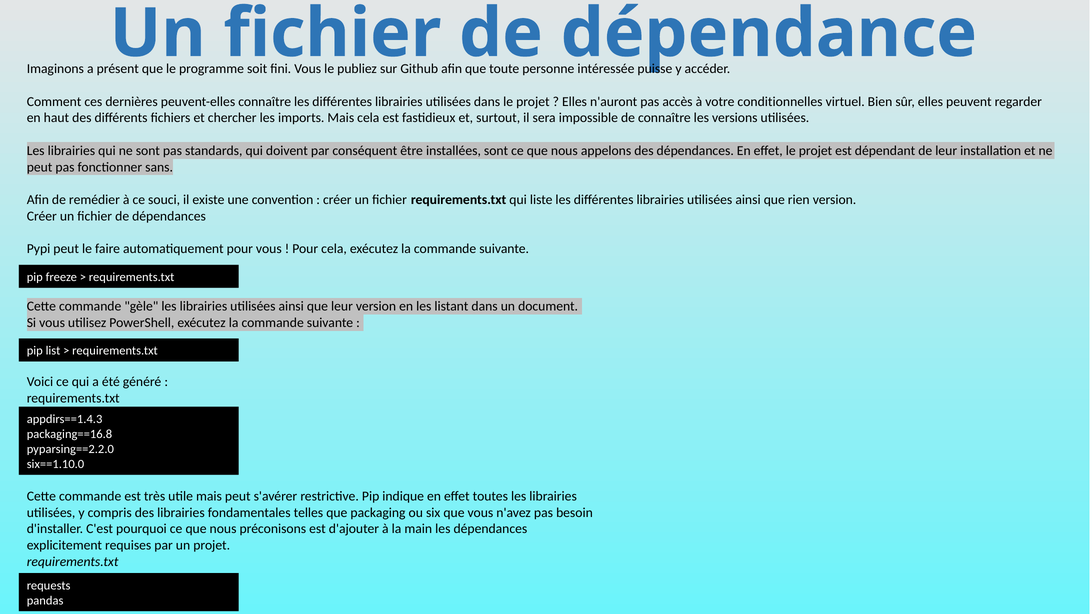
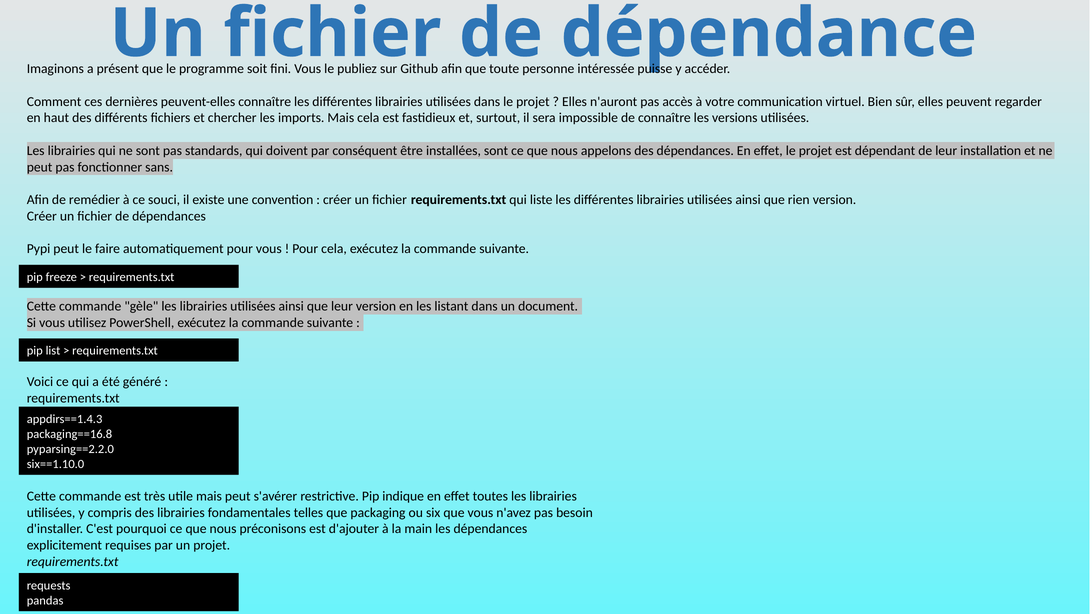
conditionnelles: conditionnelles -> communication (780, 102)
